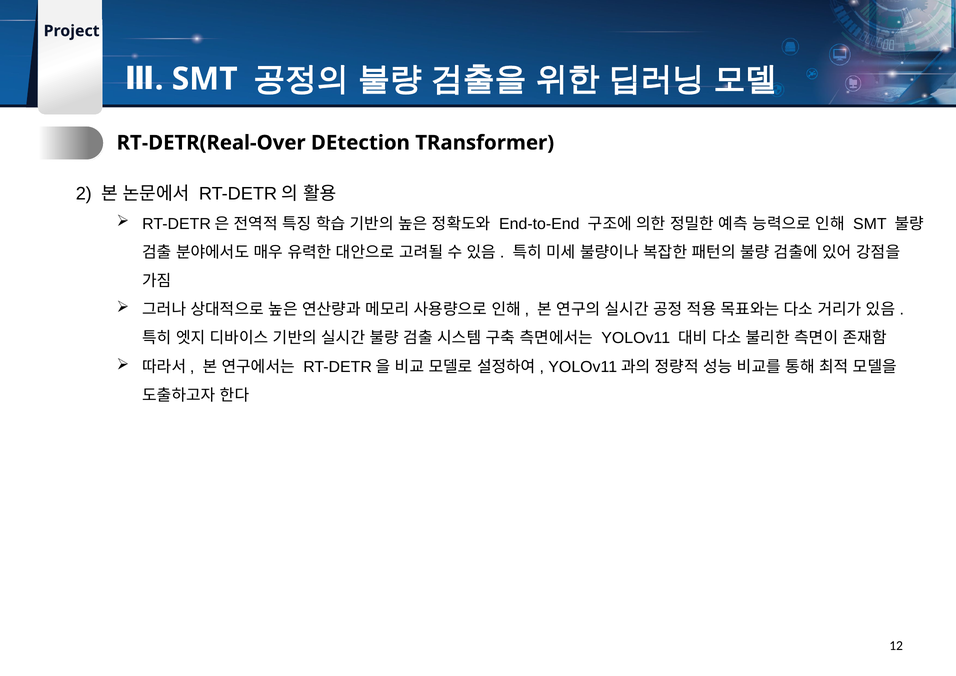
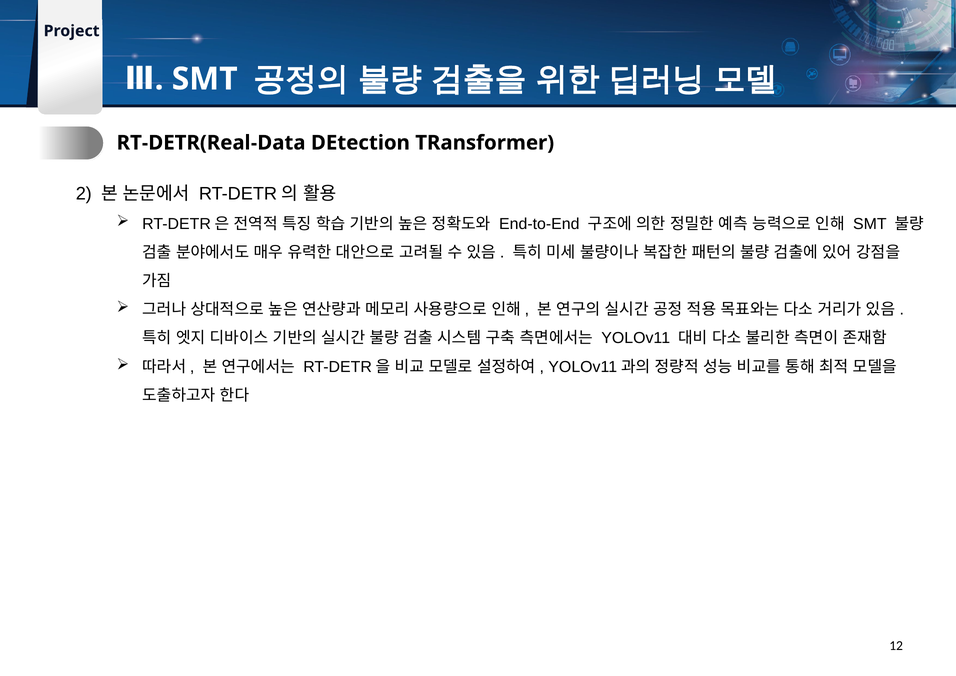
RT-DETR(Real-Over: RT-DETR(Real-Over -> RT-DETR(Real-Data (211, 143)
